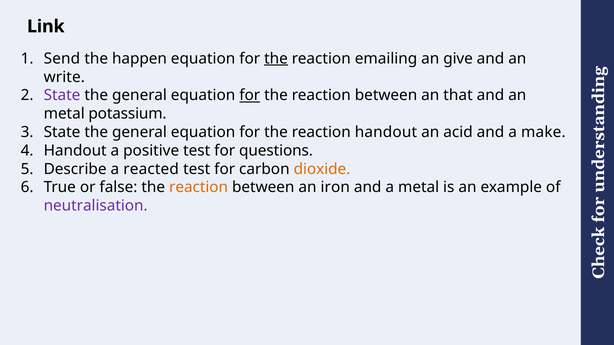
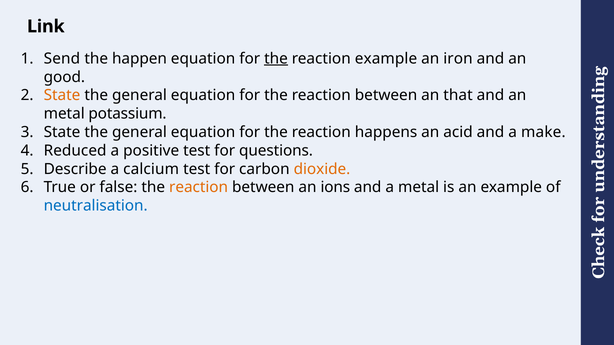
reaction emailing: emailing -> example (386, 59)
give: give -> iron (458, 59)
write: write -> good (64, 77)
State colour: purple -> orange (62, 95)
for underline: present -> none (250, 95)
reaction handout: handout -> happens (386, 132)
Handout: Handout -> Reduced (75, 151)
reacted: reacted -> calcium (151, 169)
iron: iron -> ions (335, 188)
neutralisation colour: purple -> blue (96, 206)
